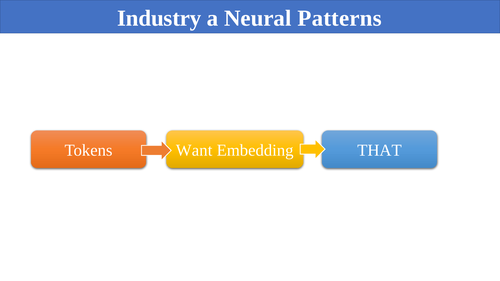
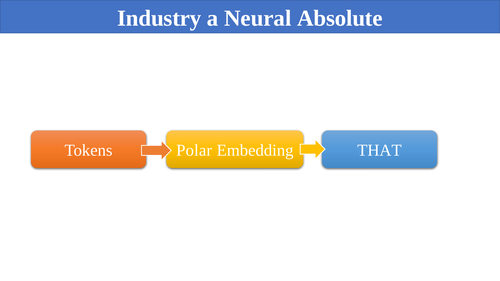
Patterns: Patterns -> Absolute (340, 18)
Want: Want -> Polar (194, 150)
